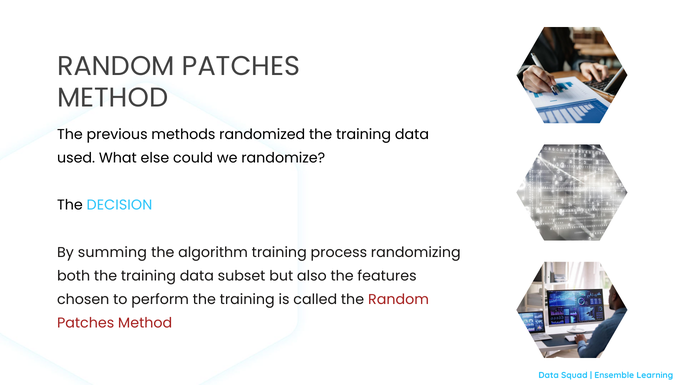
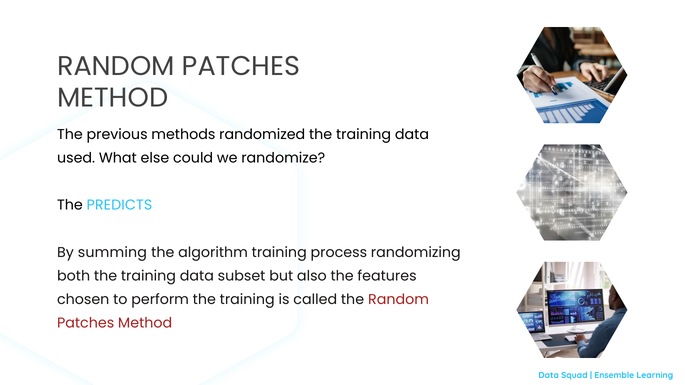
DECISION: DECISION -> PREDICTS (119, 205)
